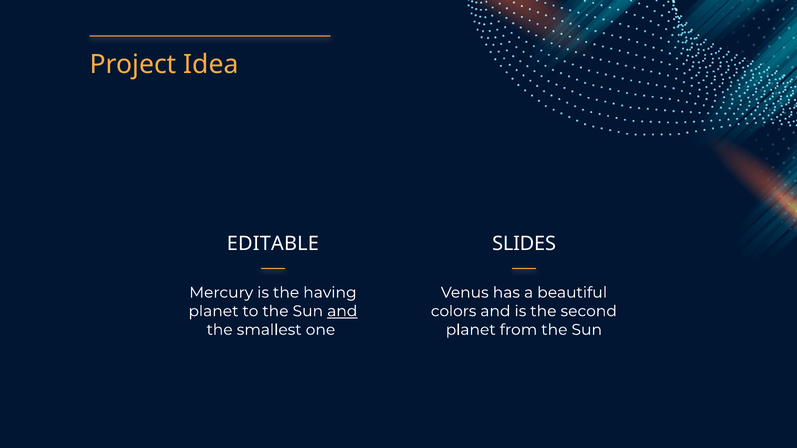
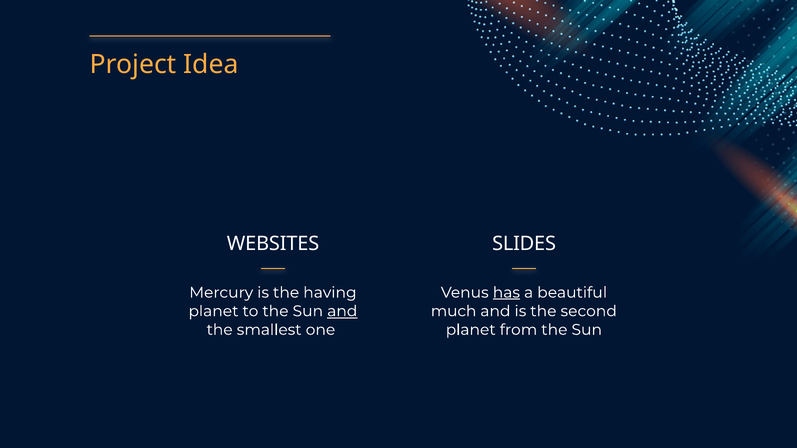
EDITABLE: EDITABLE -> WEBSITES (273, 244)
has underline: none -> present (506, 293)
colors: colors -> much (454, 311)
